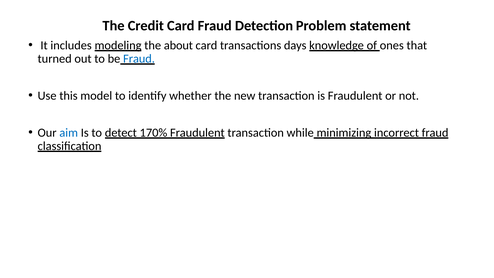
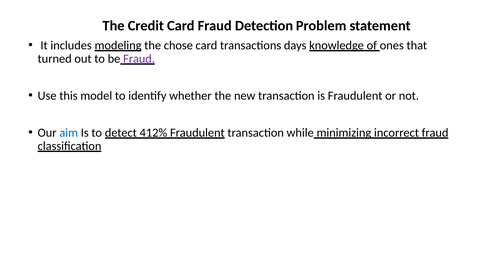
about: about -> chose (178, 45)
Fraud colour: blue -> purple (139, 59)
170%: 170% -> 412% (153, 133)
